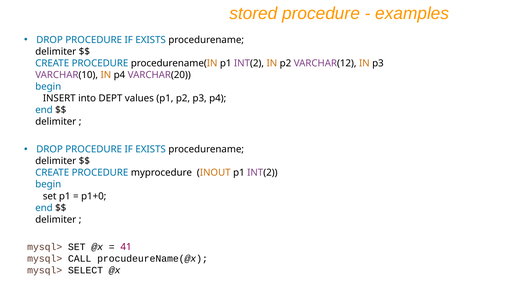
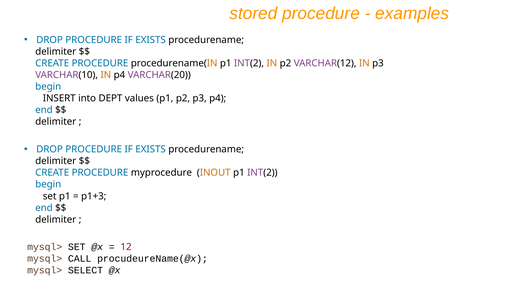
p1+0: p1+0 -> p1+3 (94, 196)
41: 41 -> 12 (126, 246)
